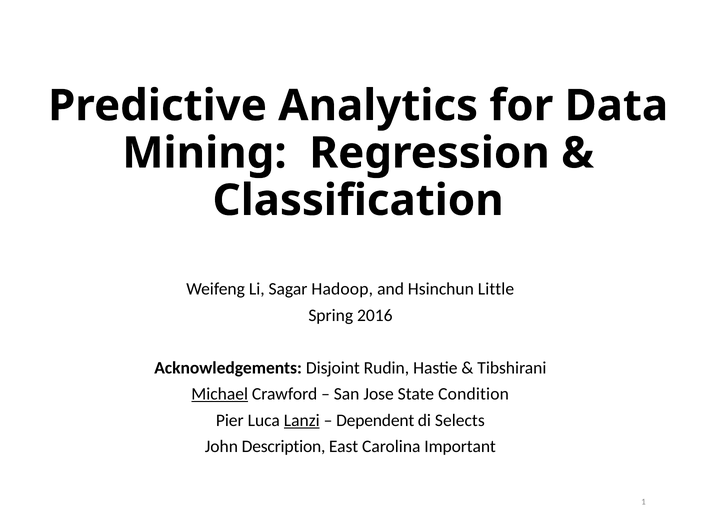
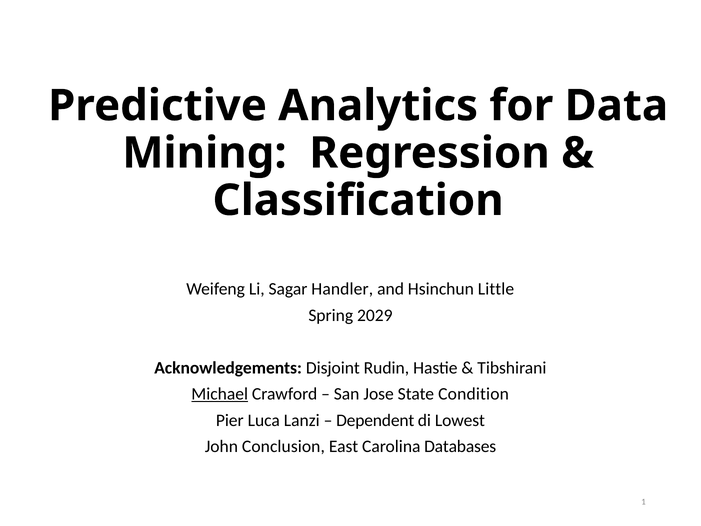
Hadoop: Hadoop -> Handler (342, 289)
2016: 2016 -> 2029 (375, 315)
Lanzi underline: present -> none (302, 420)
Selects: Selects -> Lowest (460, 420)
Description: Description -> Conclusion (283, 446)
Important: Important -> Databases (460, 446)
